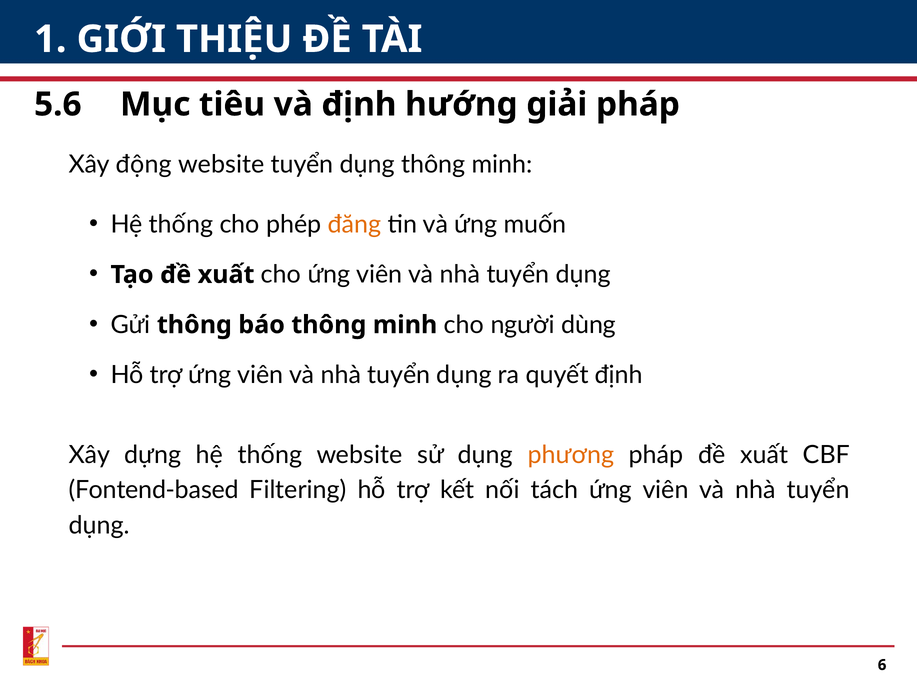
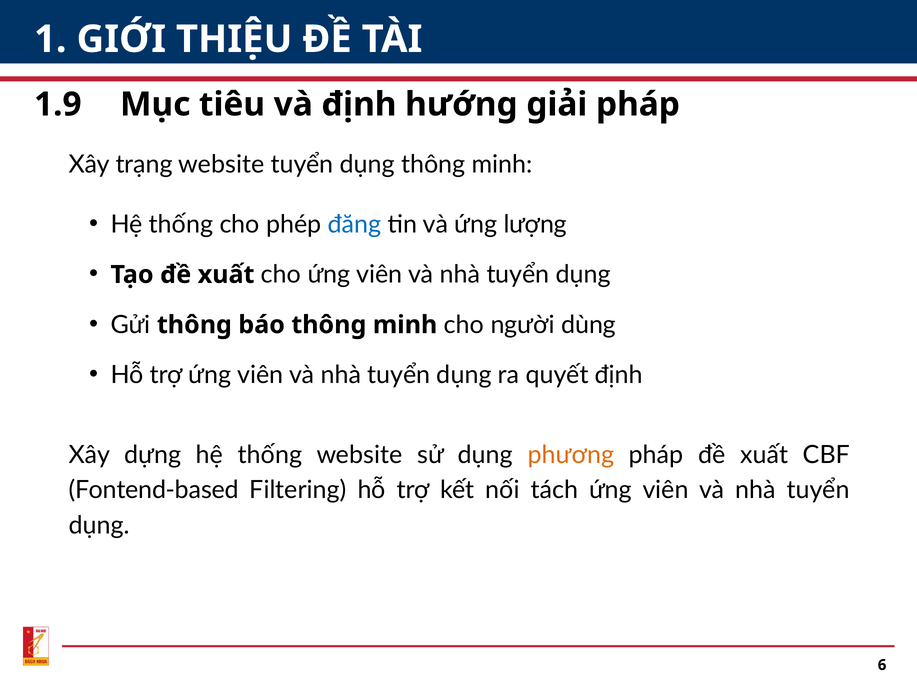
5.6: 5.6 -> 1.9 (58, 104)
động: động -> trạng (144, 164)
đăng colour: orange -> blue (355, 224)
muốn: muốn -> lượng (535, 224)
